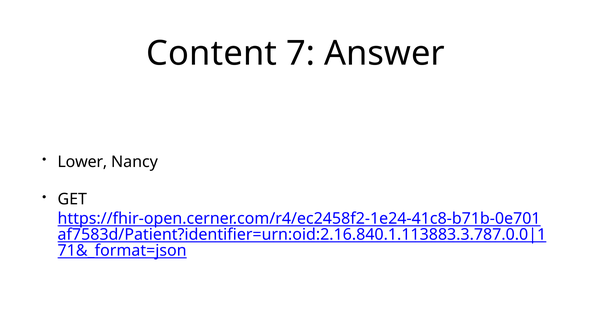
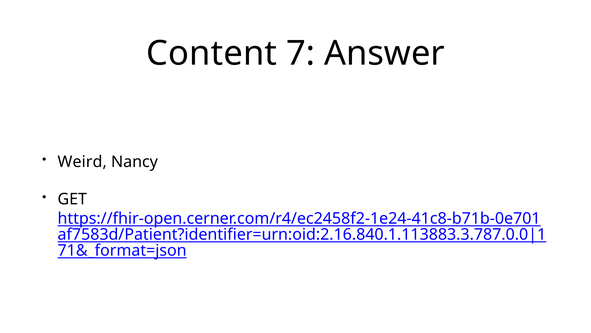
Lower: Lower -> Weird (82, 162)
